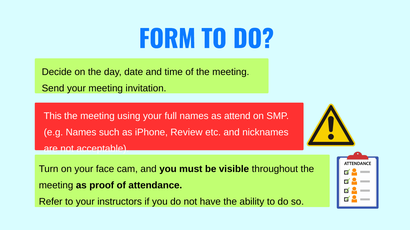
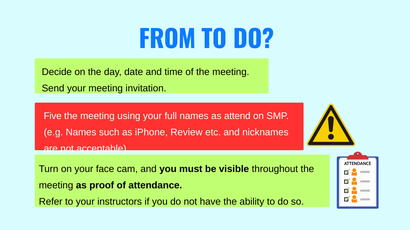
FORM: FORM -> FROM (167, 40)
This: This -> Five (53, 116)
